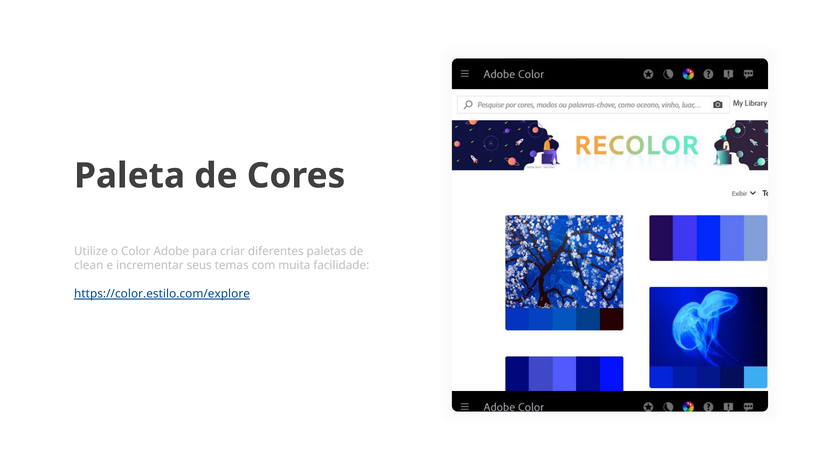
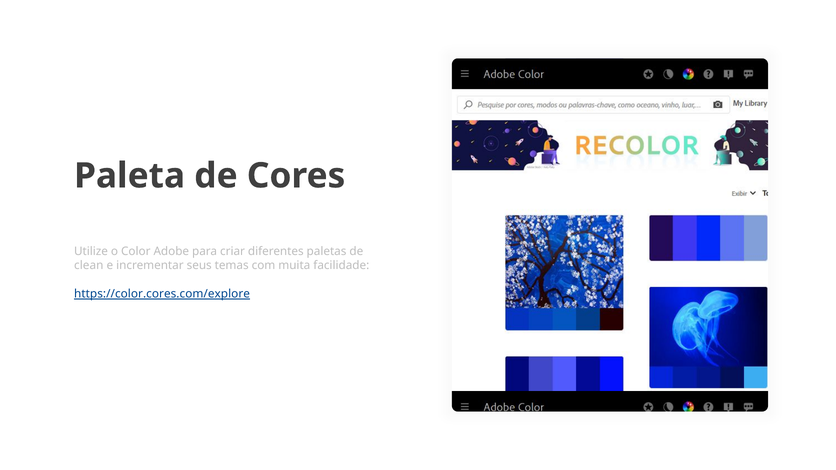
https://color.estilo.com/explore: https://color.estilo.com/explore -> https://color.cores.com/explore (162, 294)
